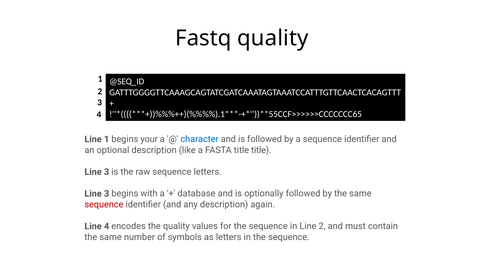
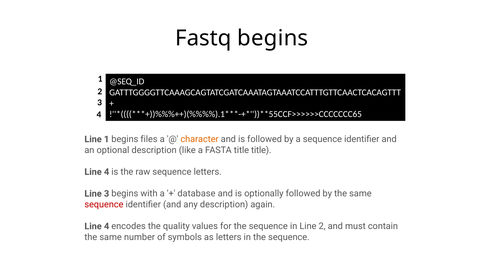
Fastq quality: quality -> begins (273, 38)
your: your -> files (149, 139)
character colour: blue -> orange (200, 139)
3: 3 -> 4 (107, 172)
